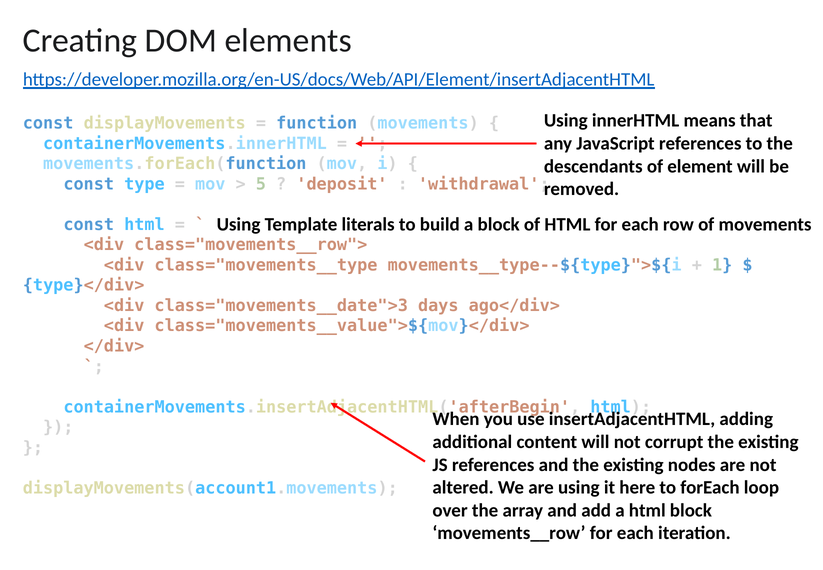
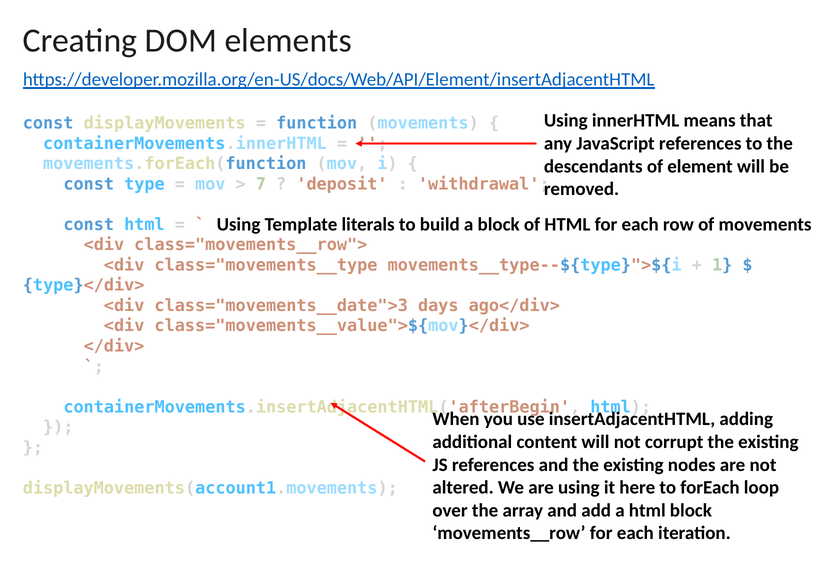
5: 5 -> 7 (261, 184)
